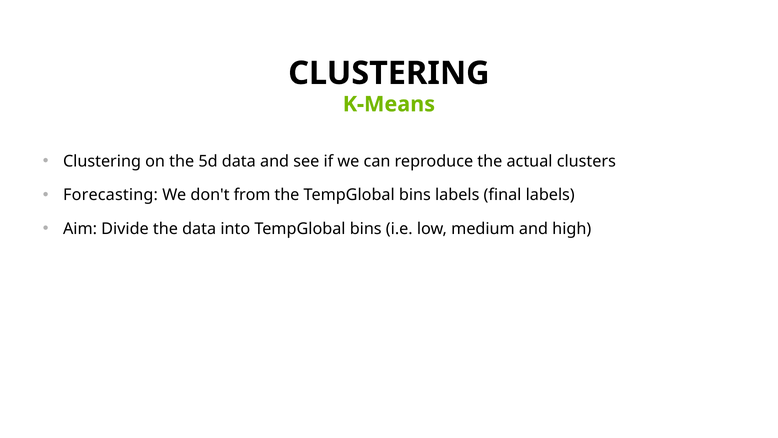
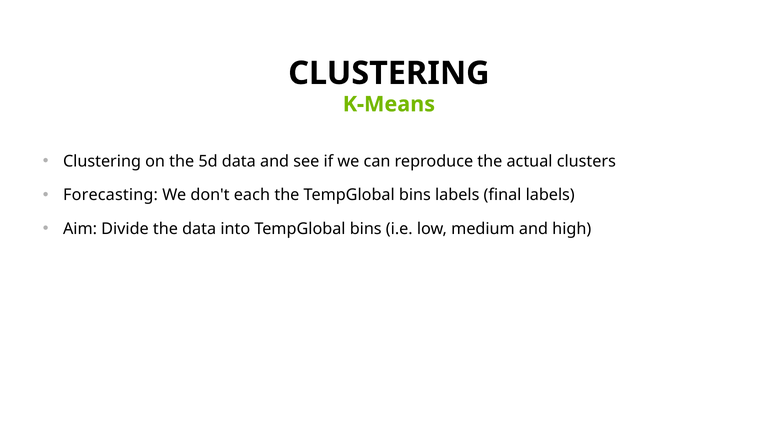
from: from -> each (252, 195)
